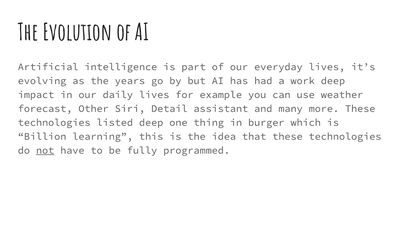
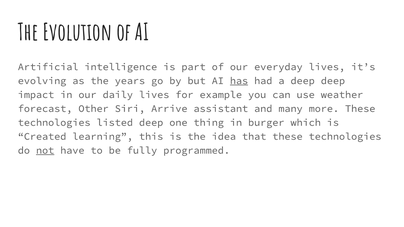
has underline: none -> present (239, 81)
a work: work -> deep (303, 81)
Detail: Detail -> Arrive (169, 109)
Billion: Billion -> Created (42, 137)
